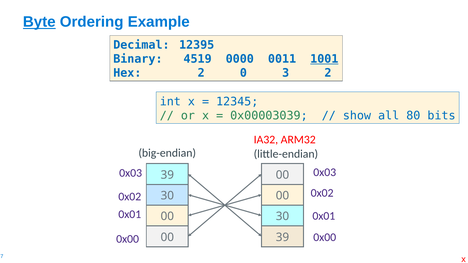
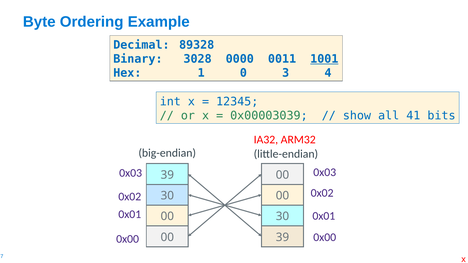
Byte underline: present -> none (39, 22)
12395: 12395 -> 89328 (197, 45)
4519: 4519 -> 3028 (198, 59)
Hex 2: 2 -> 1 (201, 73)
3 2: 2 -> 4 (328, 73)
80: 80 -> 41 (413, 116)
